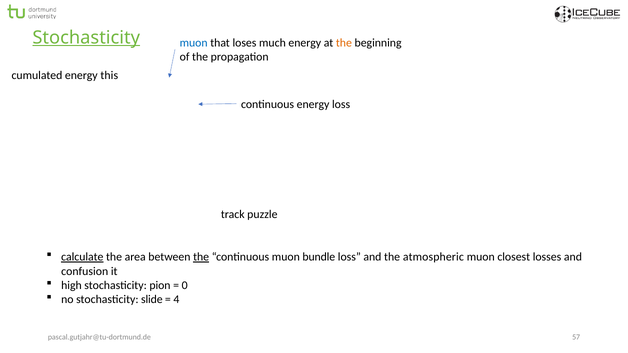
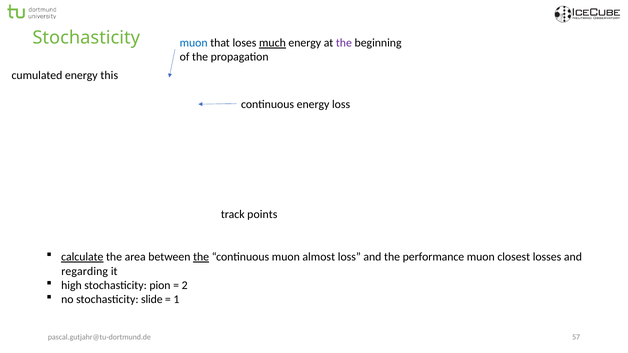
Stochasticity underline: present -> none (86, 38)
much underline: none -> present (272, 43)
the colour: orange -> purple (344, 43)
puzzle: puzzle -> points (262, 215)
bundle: bundle -> almost (319, 257)
atmospheric: atmospheric -> performance (433, 257)
confusion: confusion -> regarding (85, 271)
0: 0 -> 2 (185, 285)
4: 4 -> 1 (176, 300)
